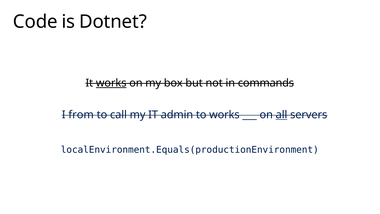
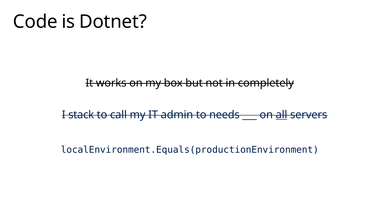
works underline: present -> none (111, 83)
commands: commands -> completely (266, 83)
from: from -> stack (81, 115)
to works: works -> needs (224, 115)
